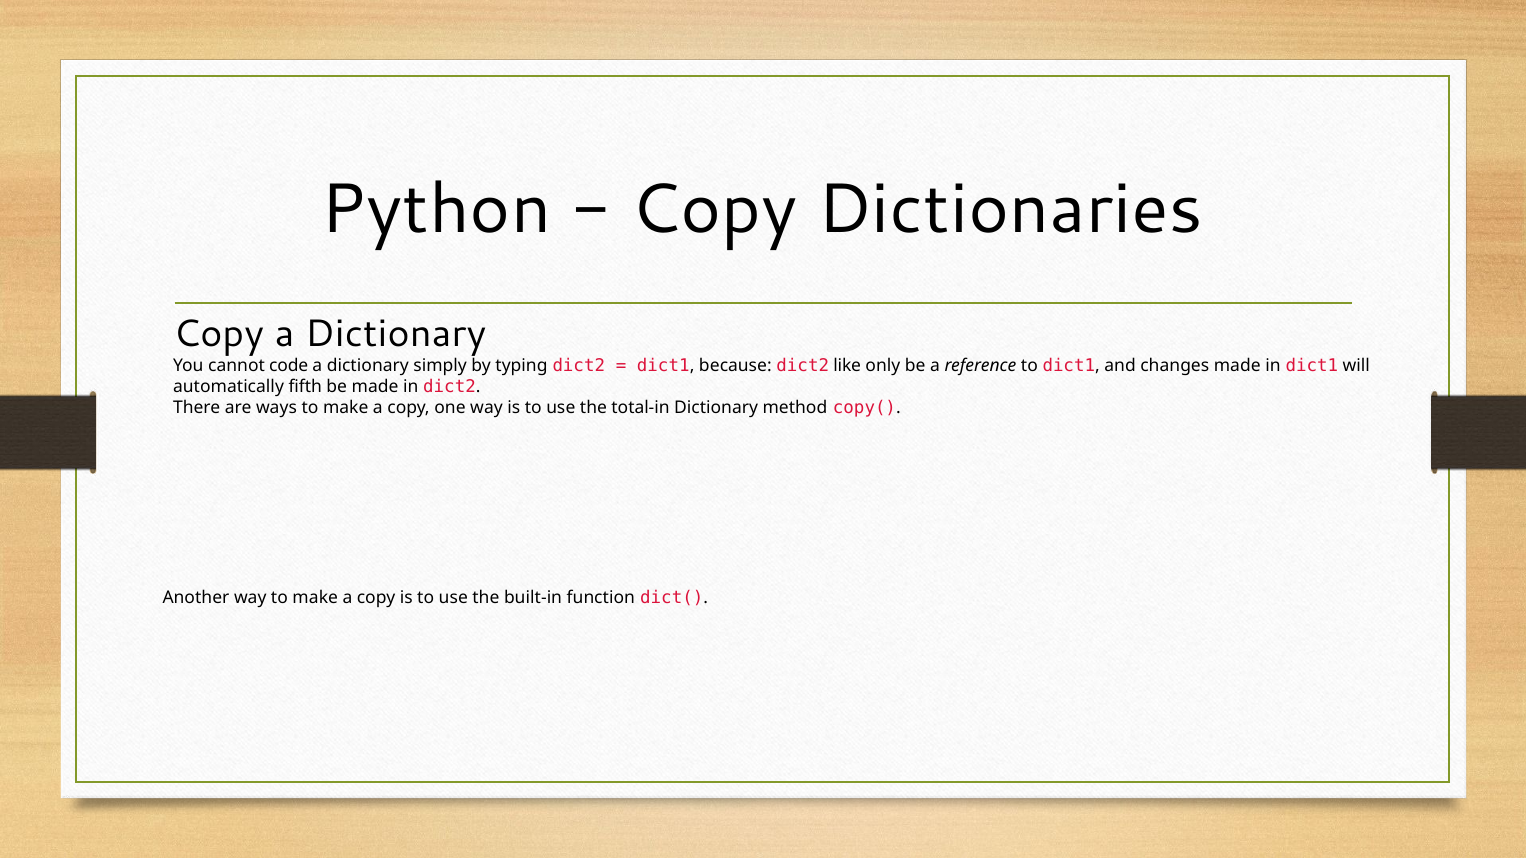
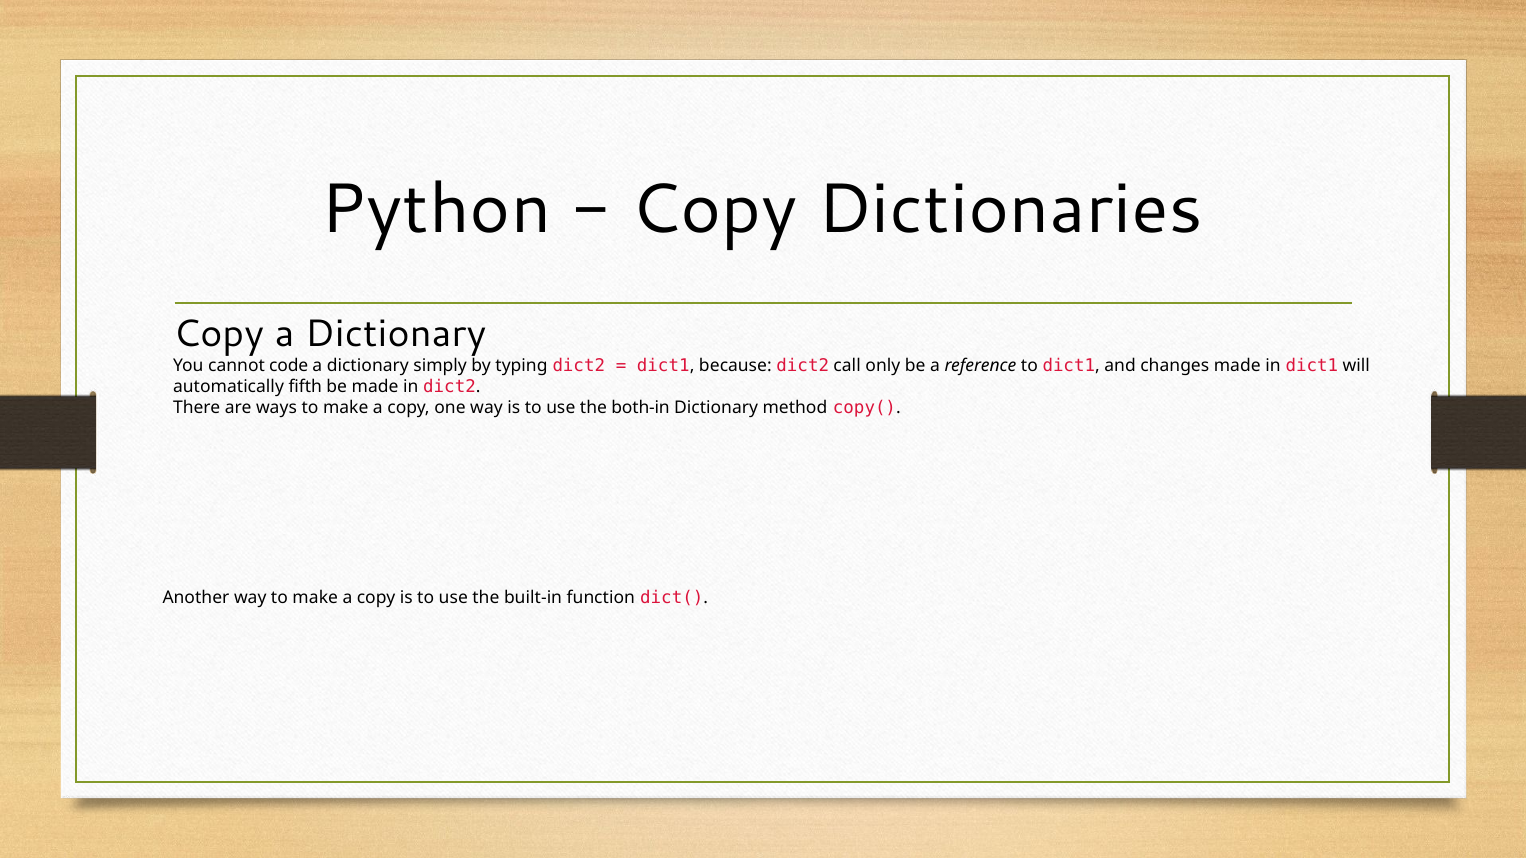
like: like -> call (847, 366)
total-in: total-in -> both-in (641, 408)
